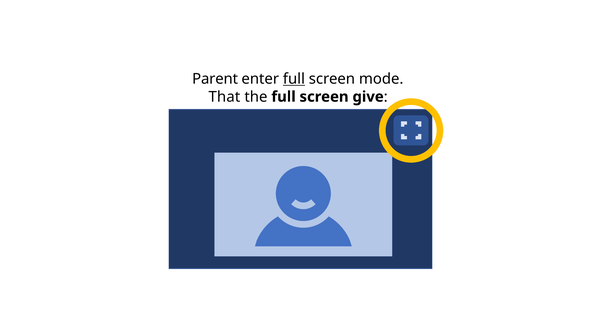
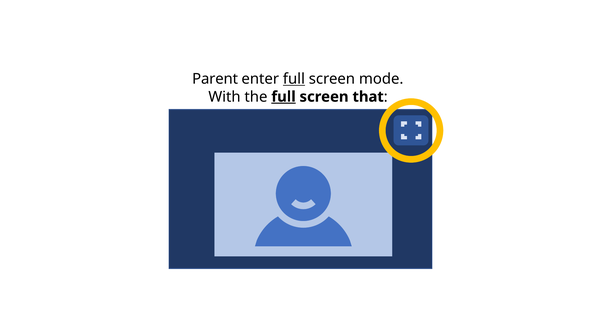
That: That -> With (224, 97)
full underline: none -> present (284, 97)
give: give -> that (368, 97)
